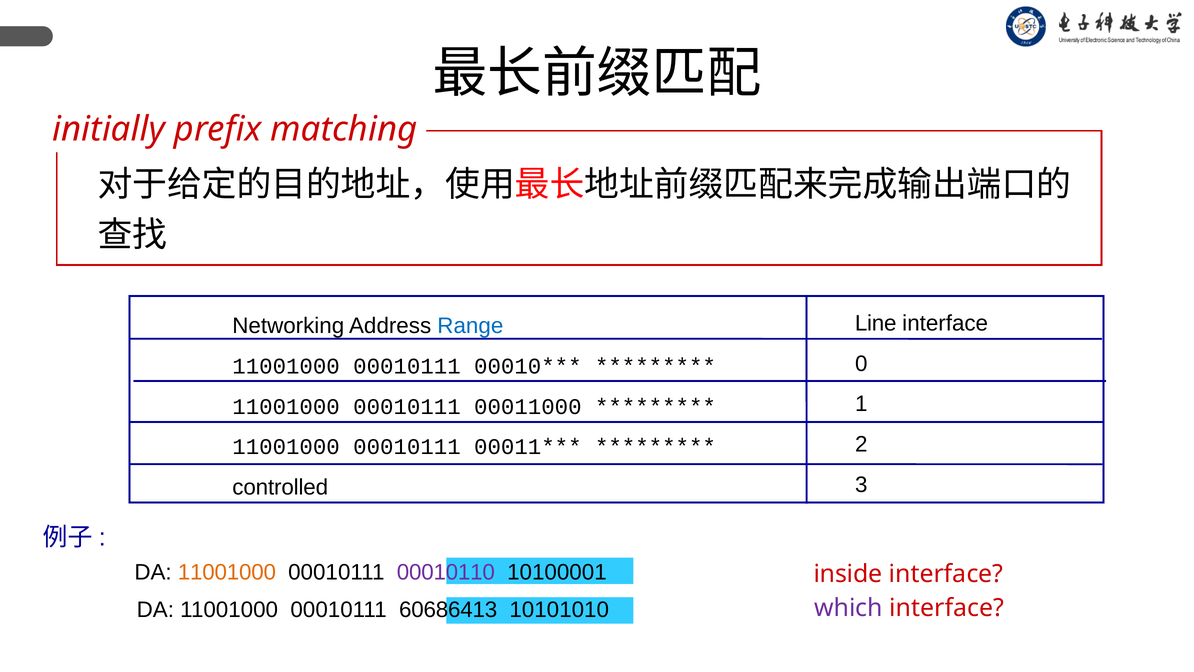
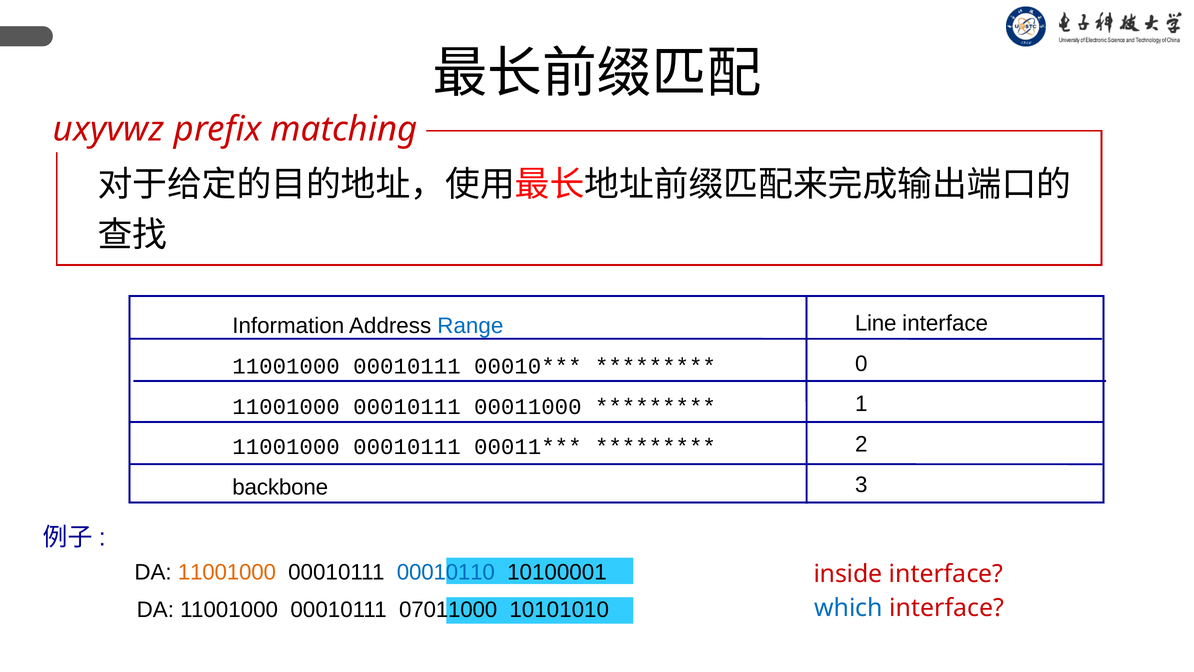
initially: initially -> uxyvwz (108, 129)
Networking: Networking -> Information (288, 326)
controlled: controlled -> backbone (280, 487)
00010110 colour: purple -> blue (446, 572)
60686413: 60686413 -> 07011000 (448, 610)
which colour: purple -> blue (848, 608)
